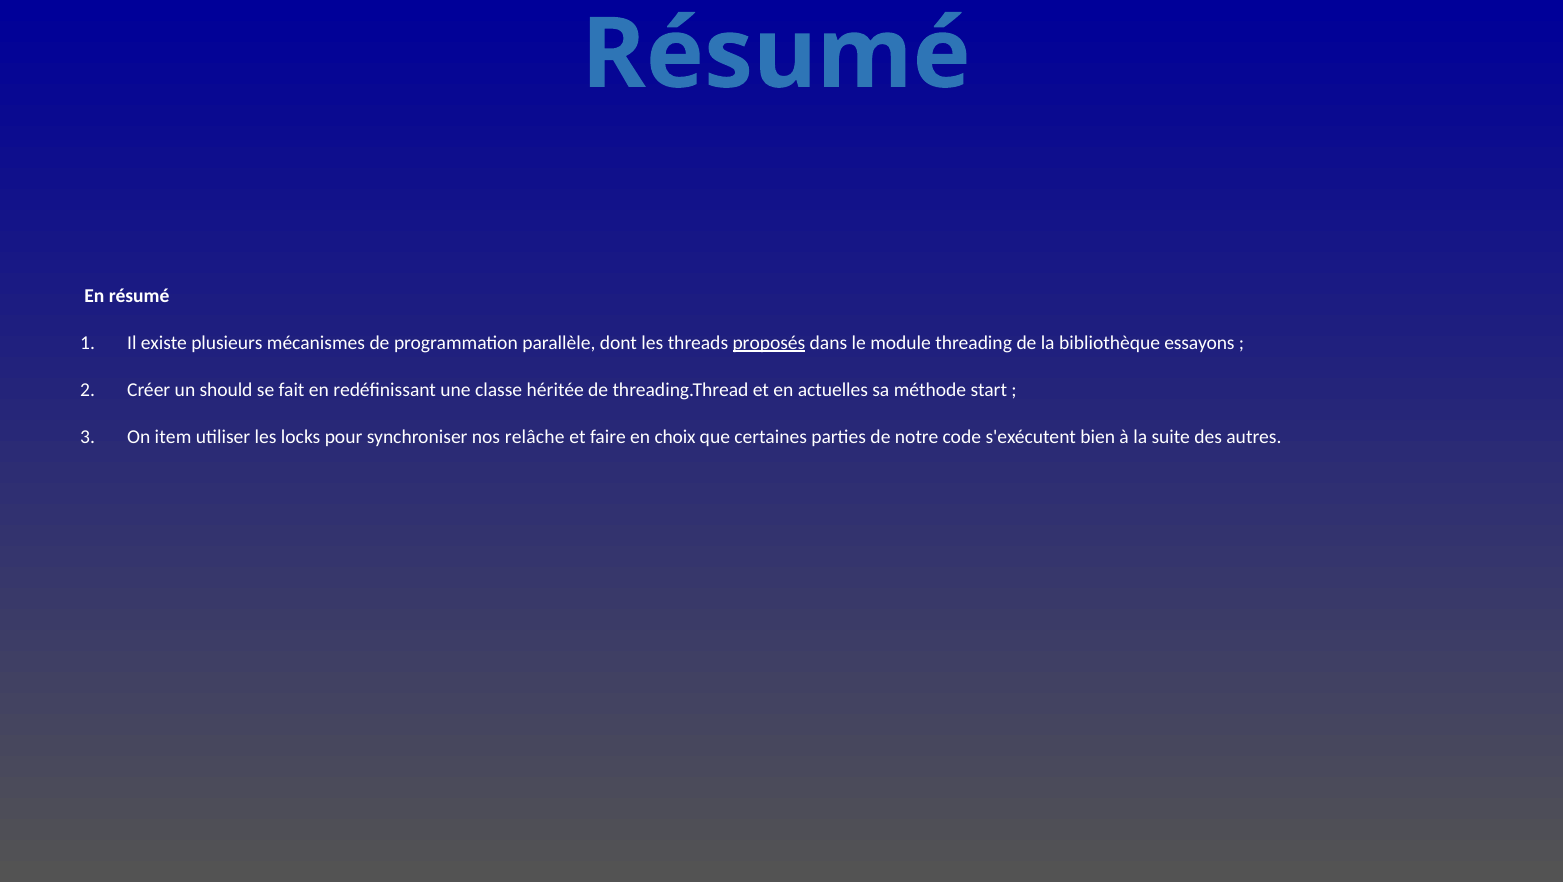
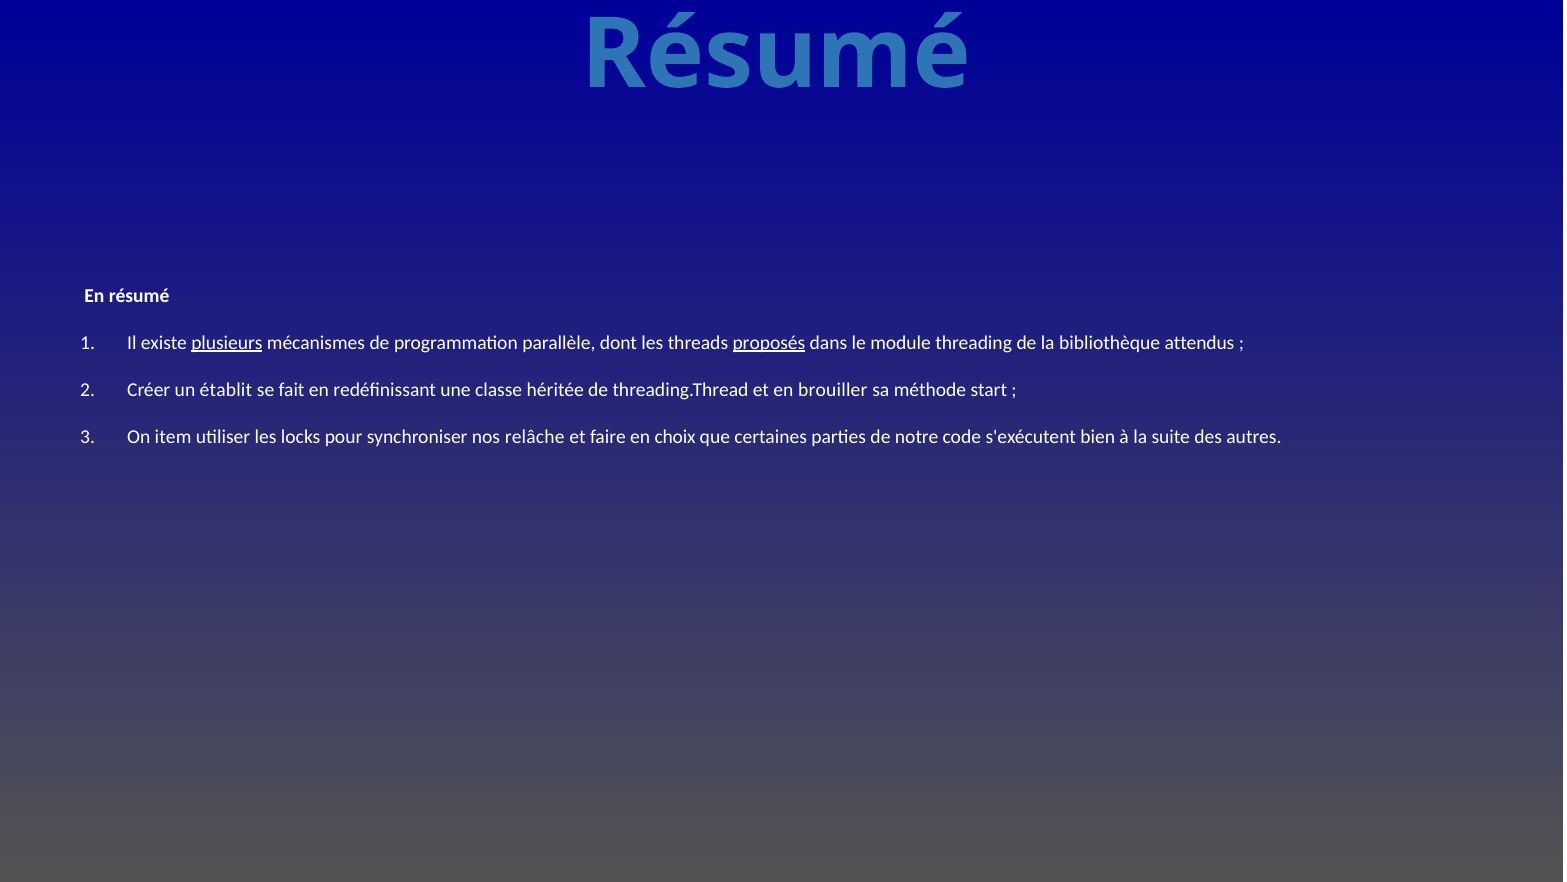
plusieurs underline: none -> present (227, 342)
essayons: essayons -> attendus (1199, 342)
should: should -> établit (226, 389)
actuelles: actuelles -> brouiller (833, 389)
